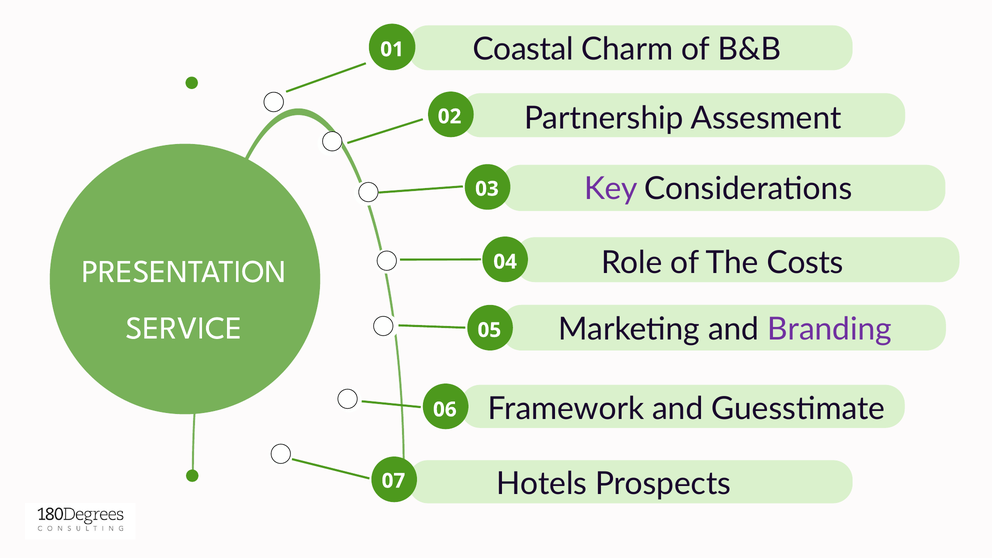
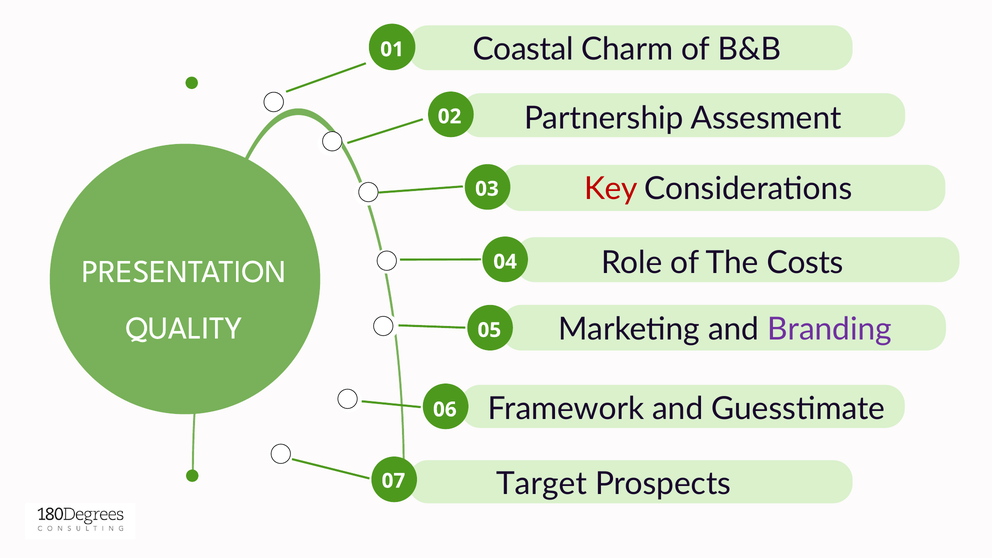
Key colour: purple -> red (611, 189)
SERVICE: SERVICE -> QUALITY (184, 328)
Hotels: Hotels -> Target (542, 484)
